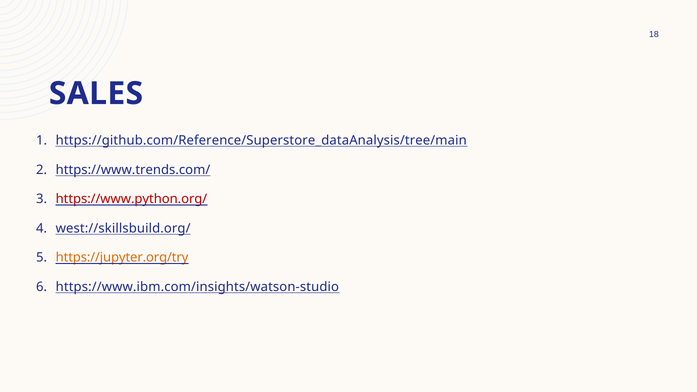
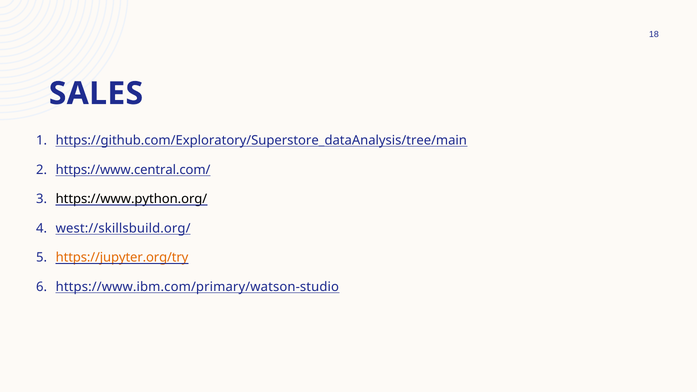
https://github.com/Reference/Superstore_dataAnalysis/tree/main: https://github.com/Reference/Superstore_dataAnalysis/tree/main -> https://github.com/Exploratory/Superstore_dataAnalysis/tree/main (261, 140)
https://www.trends.com/: https://www.trends.com/ -> https://www.central.com/ (133, 170)
https://www.python.org/ colour: red -> black (131, 199)
https://www.ibm.com/insights/watson-studio: https://www.ibm.com/insights/watson-studio -> https://www.ibm.com/primary/watson-studio (197, 287)
